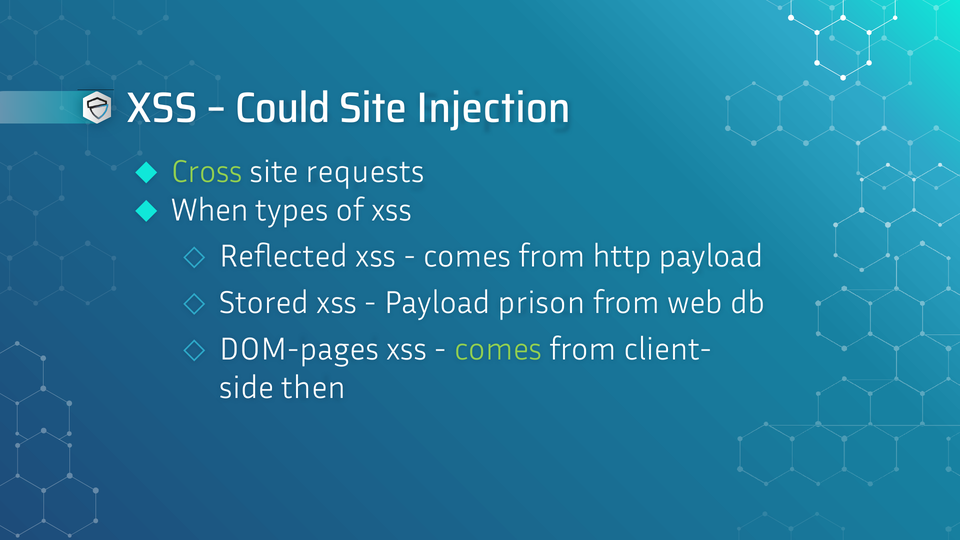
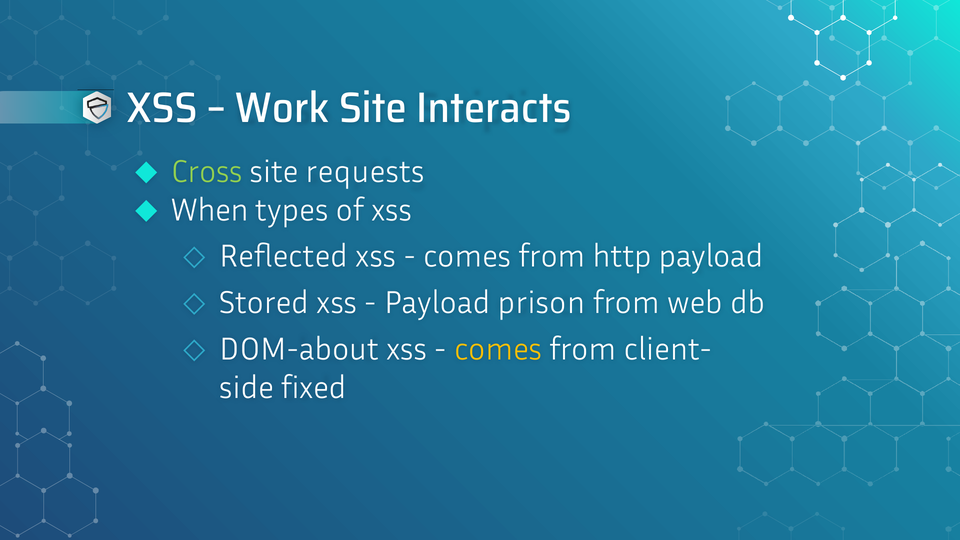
Could: Could -> Work (282, 108)
Injection: Injection -> Interacts (494, 108)
DOM-pages: DOM-pages -> DOM-about (299, 349)
comes colour: light green -> yellow (498, 349)
then: then -> fixed (314, 388)
